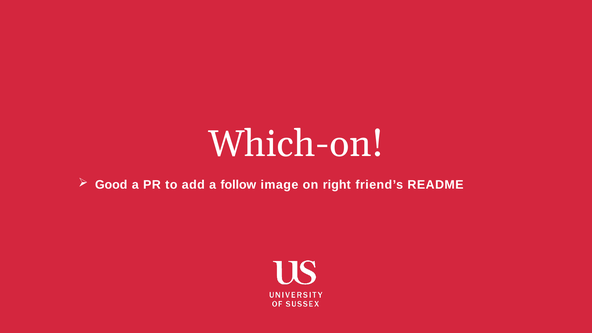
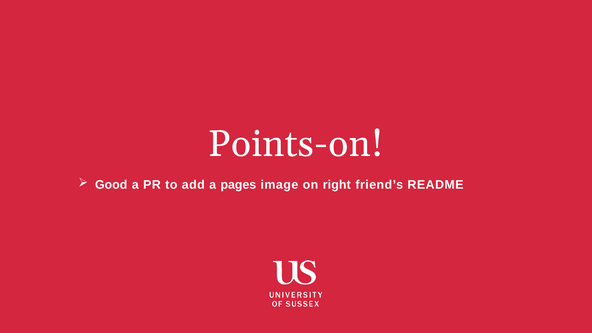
Which-on: Which-on -> Points-on (296, 144)
follow: follow -> pages (238, 185)
